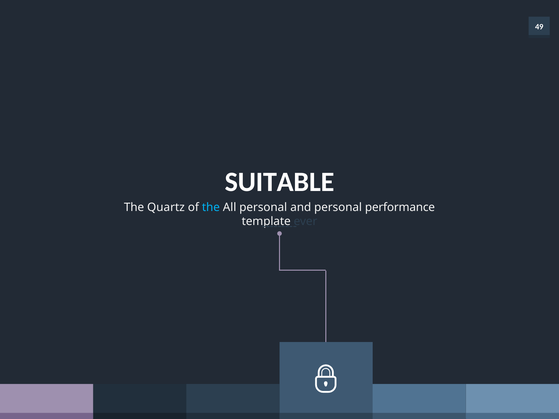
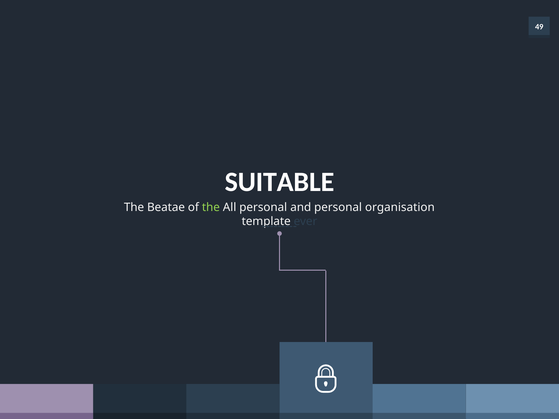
Quartz: Quartz -> Beatae (166, 207)
the colour: light blue -> light green (211, 207)
performance: performance -> organisation (400, 207)
